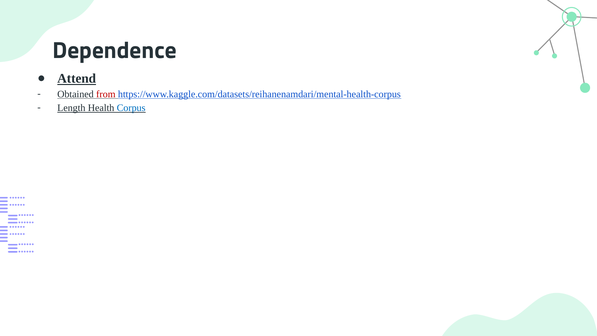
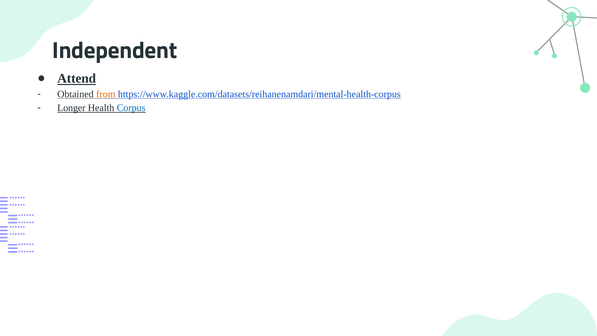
Dependence: Dependence -> Independent (115, 51)
from colour: red -> orange (106, 94)
Length: Length -> Longer (71, 108)
